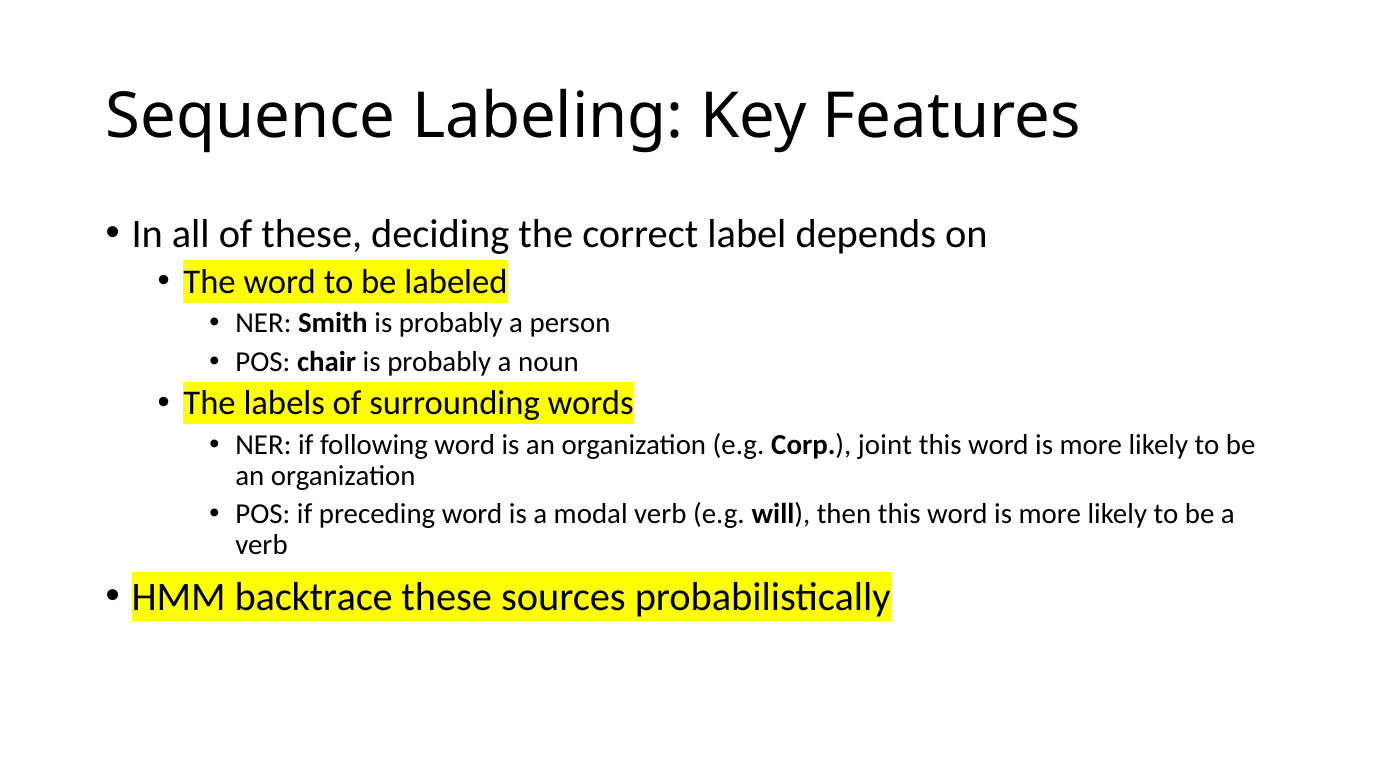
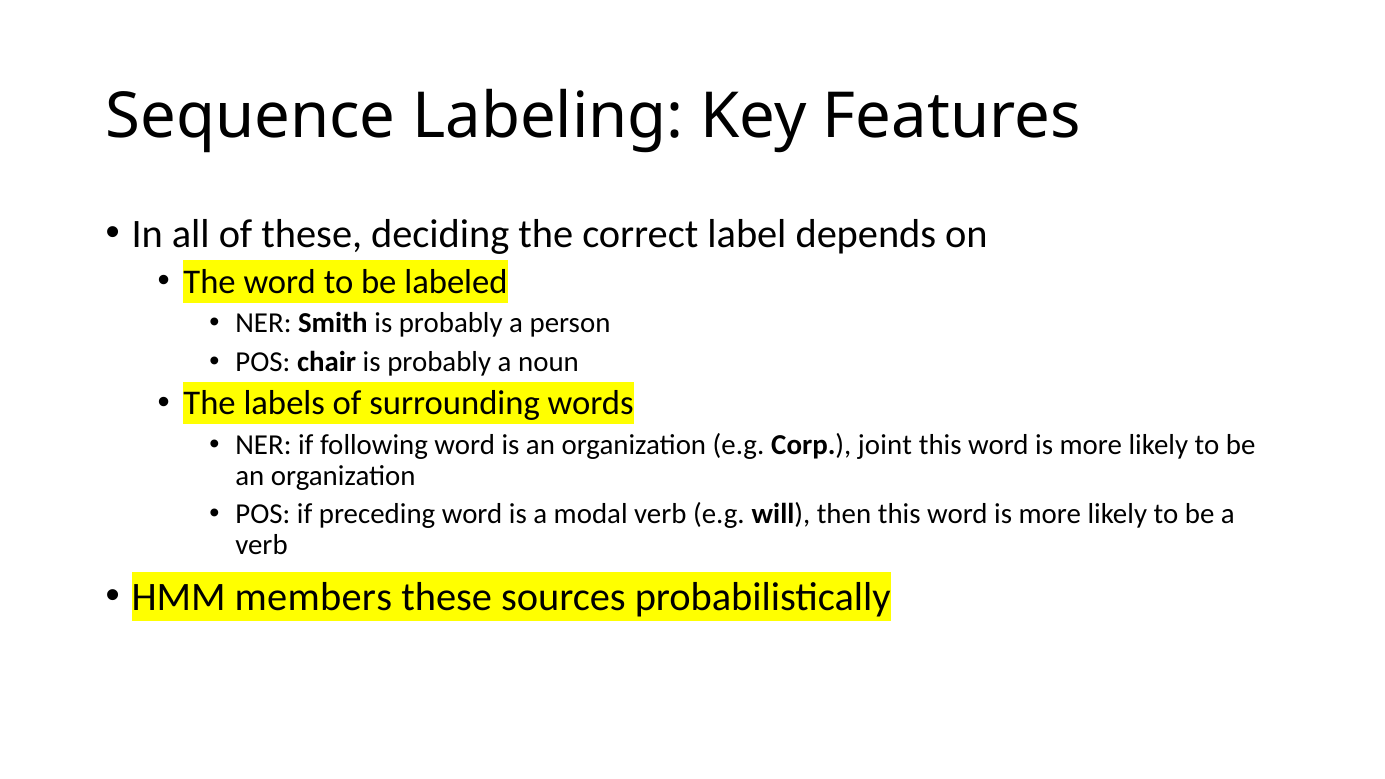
backtrace: backtrace -> members (313, 597)
